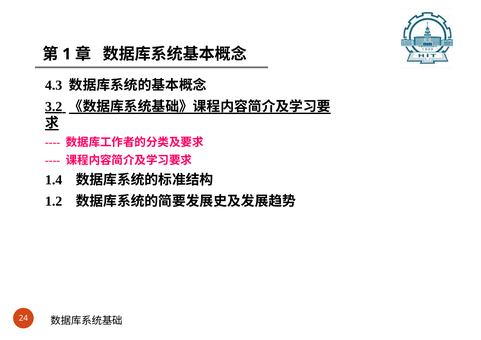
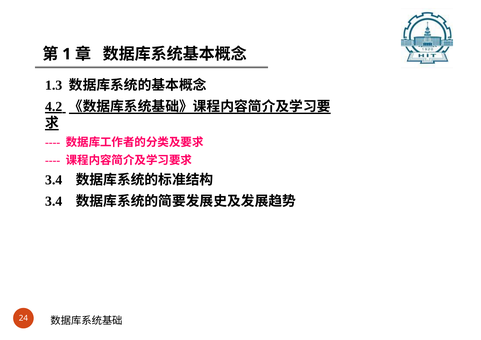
4.3: 4.3 -> 1.3 (54, 85)
3.2: 3.2 -> 4.2 (54, 107)
1.4: 1.4 -> 3.4 (54, 180)
1.2: 1.2 -> 3.4 (54, 202)
